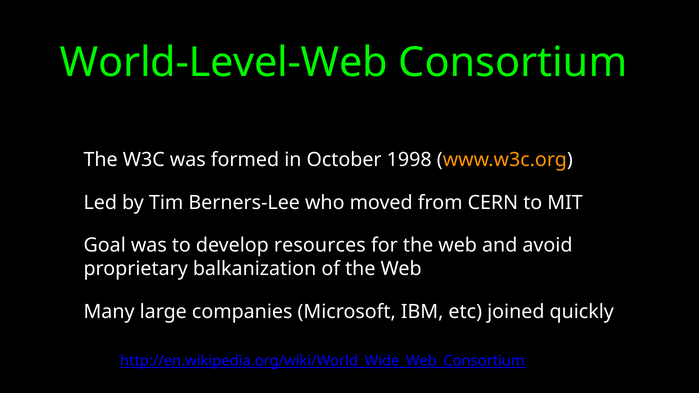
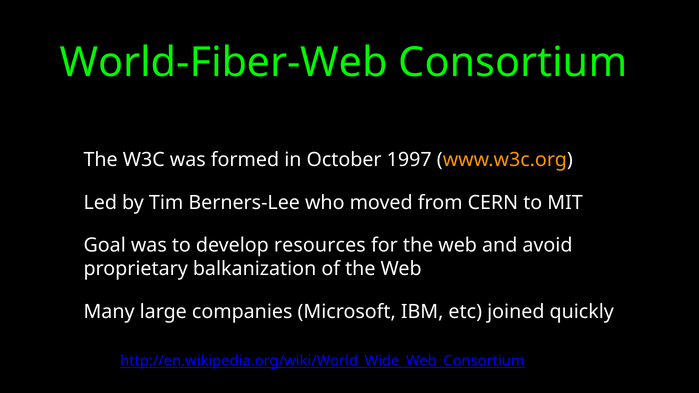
World-Level-Web: World-Level-Web -> World-Fiber-Web (224, 63)
1998: 1998 -> 1997 (409, 160)
